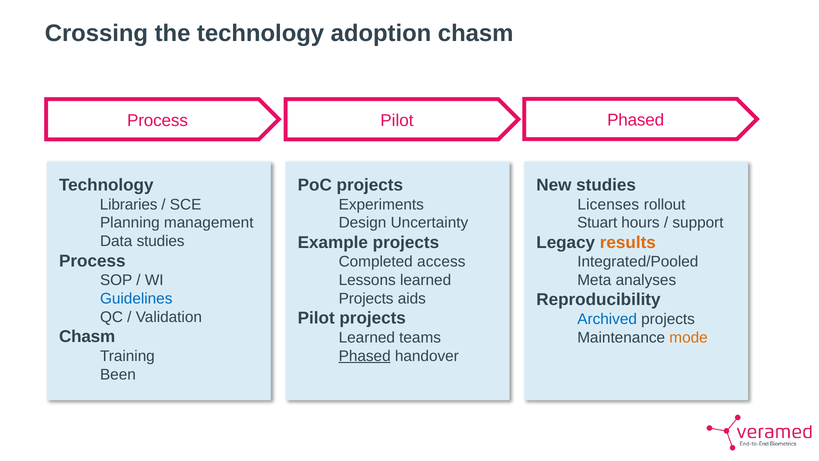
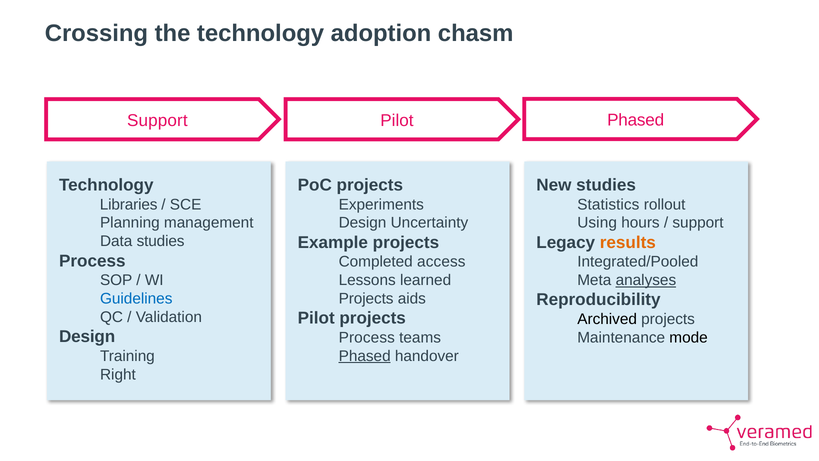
Process: Process -> Support (157, 120)
Licenses: Licenses -> Statistics (608, 204)
Stuart: Stuart -> Using (597, 223)
analyses underline: none -> present (646, 280)
Archived colour: blue -> black (607, 319)
Chasm: Chasm -> Design (87, 337)
Learned: Learned -> Process (367, 337)
mode colour: orange -> black (689, 337)
Been: Been -> Right (118, 374)
